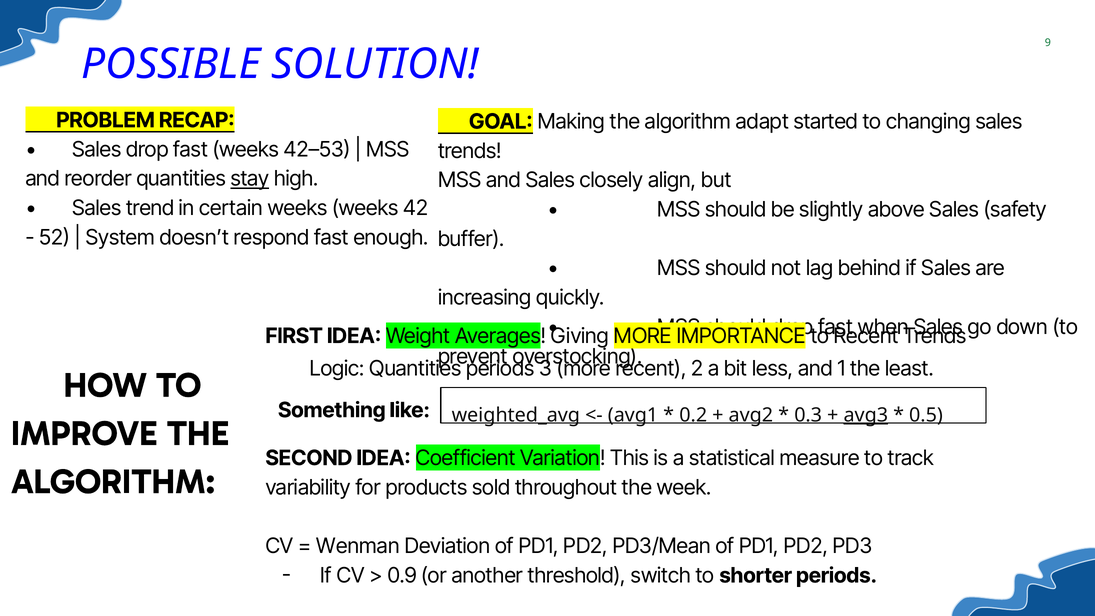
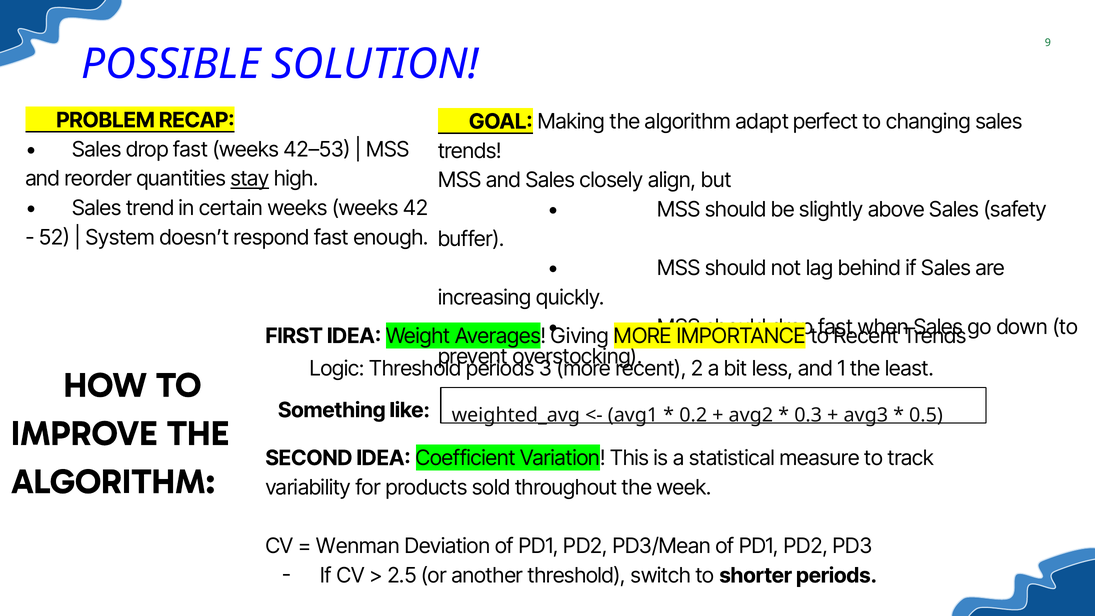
started: started -> perfect (826, 122)
Quantities: Quantities -> Threshold (415, 369)
avg3 underline: present -> none (866, 415)
0.9: 0.9 -> 2.5 (402, 576)
